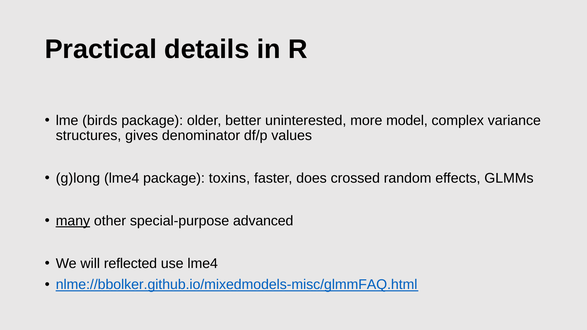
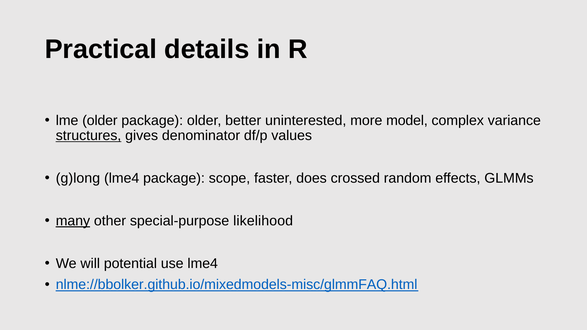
lme birds: birds -> older (100, 121)
structures underline: none -> present (89, 136)
toxins: toxins -> scope (230, 178)
advanced: advanced -> likelihood (263, 221)
reflected: reflected -> potential (130, 264)
